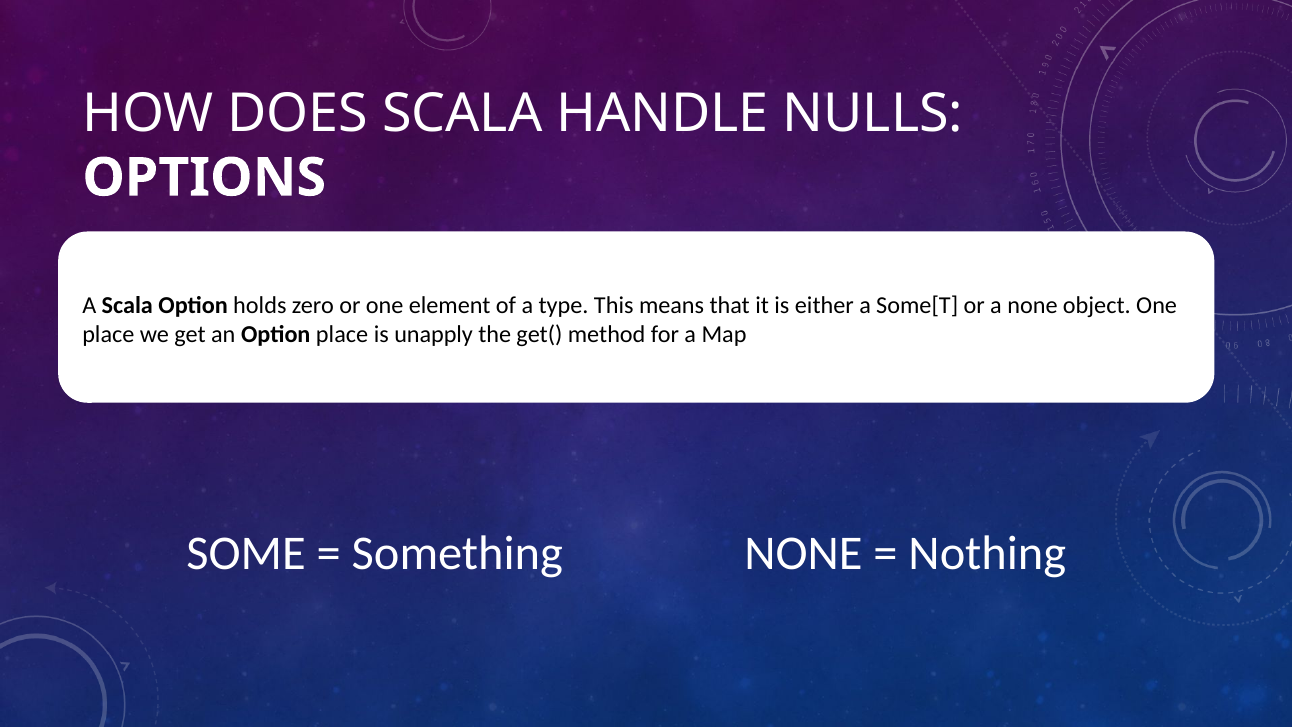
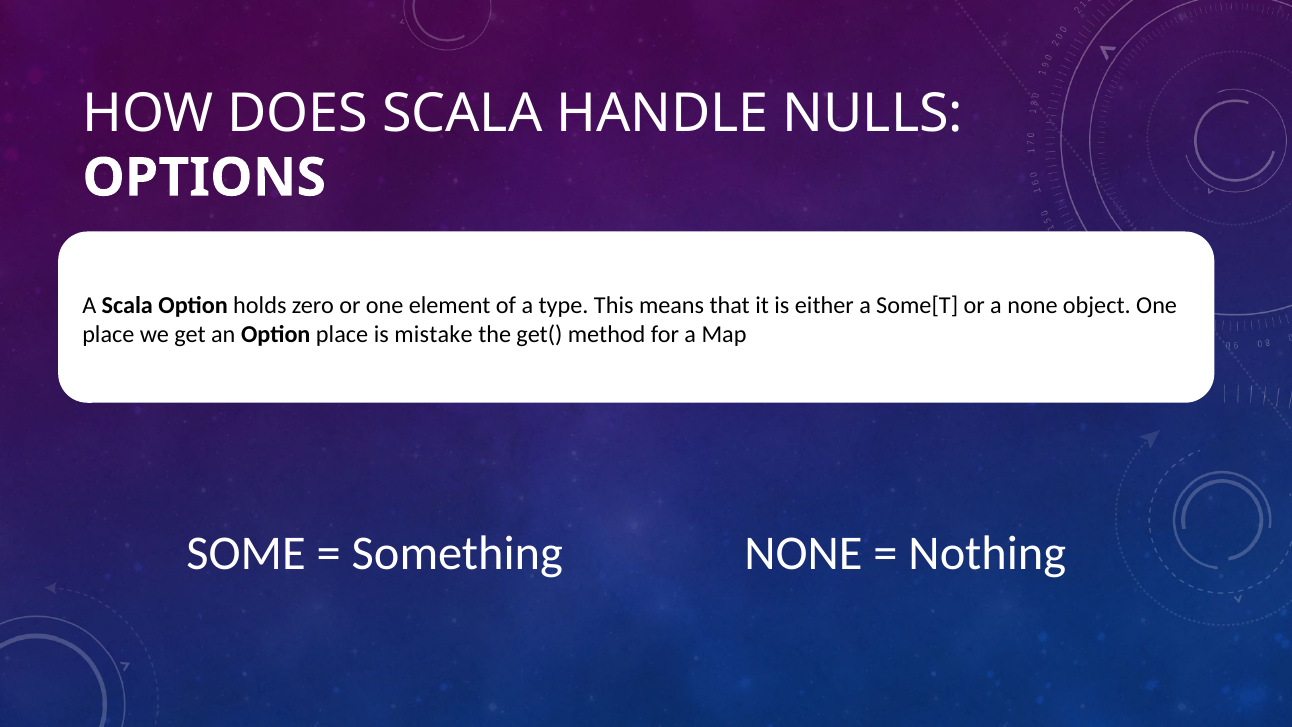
unapply: unapply -> mistake (433, 334)
